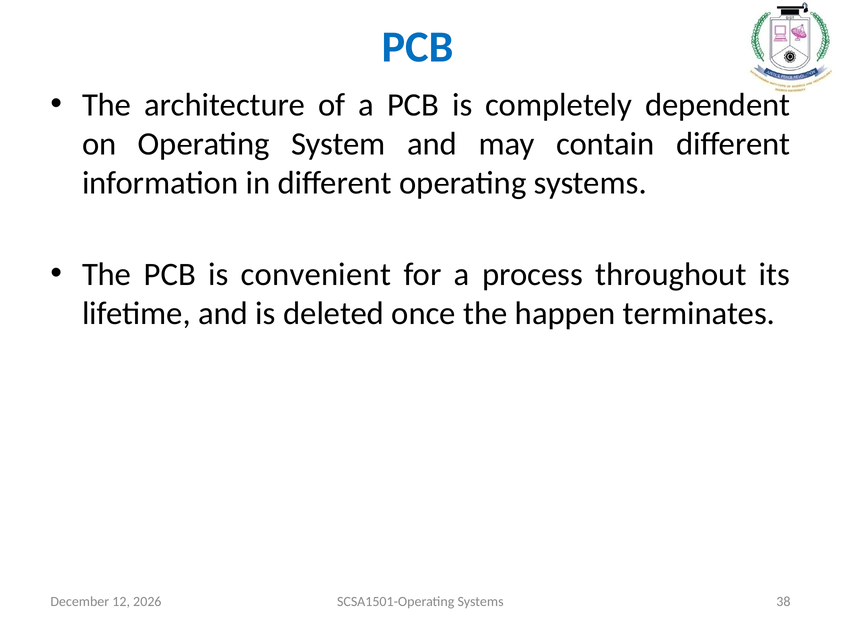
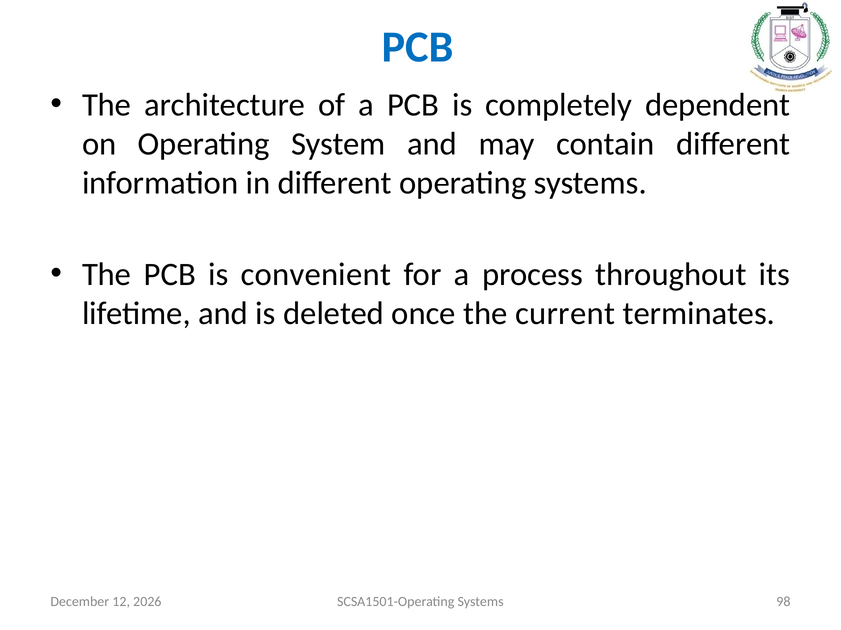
happen: happen -> current (565, 314)
38: 38 -> 98 (783, 602)
